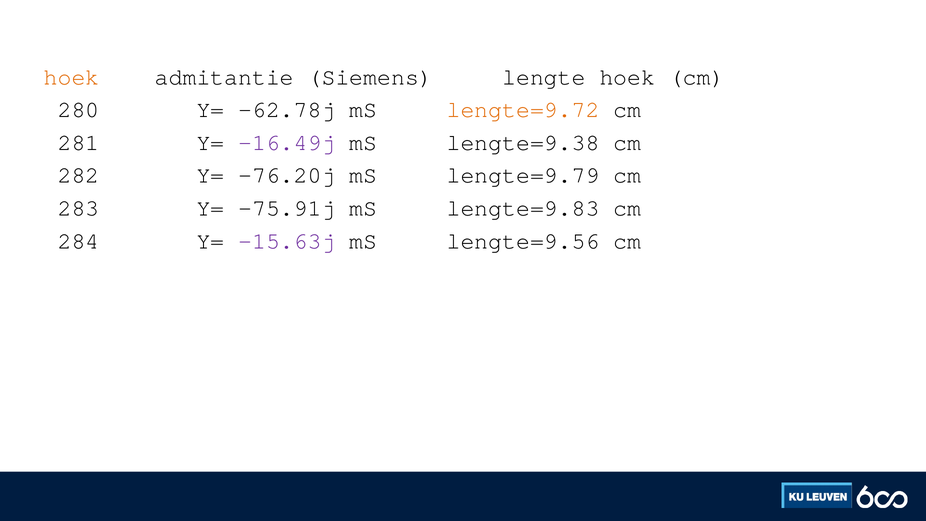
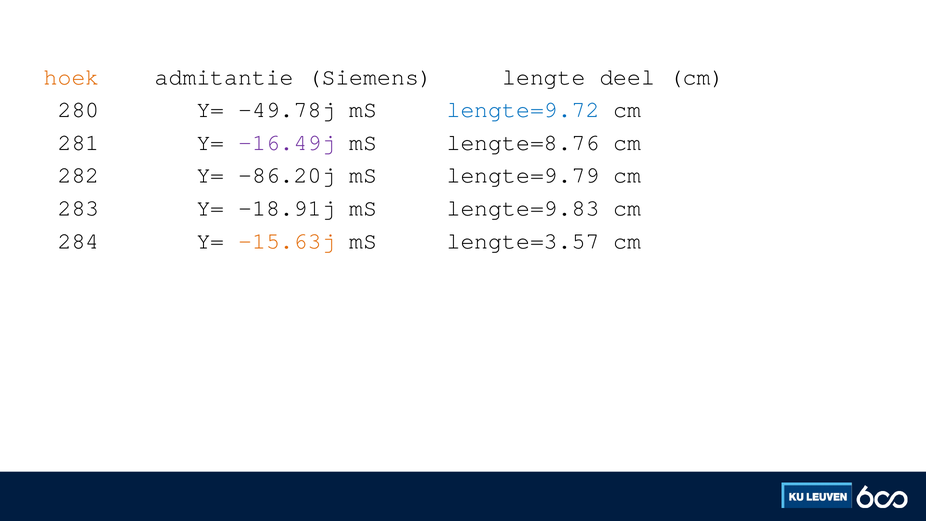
lengte hoek: hoek -> deel (627, 77)
-62.78j: -62.78j -> -49.78j (287, 110)
lengte=9.72 colour: orange -> blue (523, 110)
lengte=9.38: lengte=9.38 -> lengte=8.76 (523, 142)
-76.20j: -76.20j -> -86.20j (287, 175)
-75.91j: -75.91j -> -18.91j (287, 208)
-15.63j colour: purple -> orange (287, 241)
lengte=9.56: lengte=9.56 -> lengte=3.57 (523, 241)
